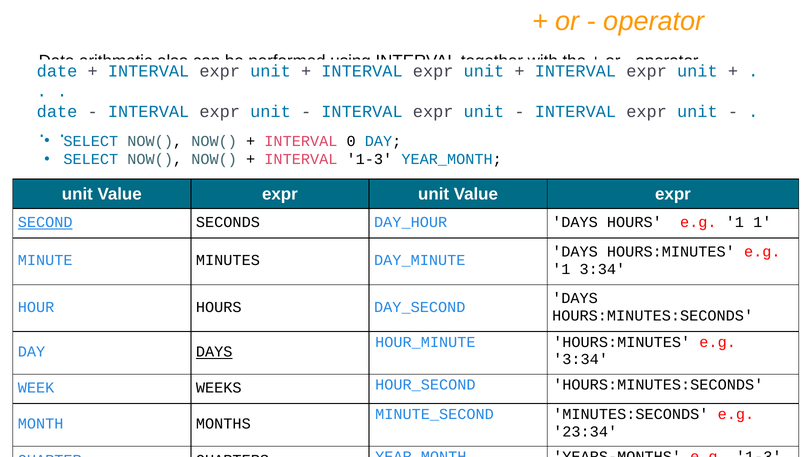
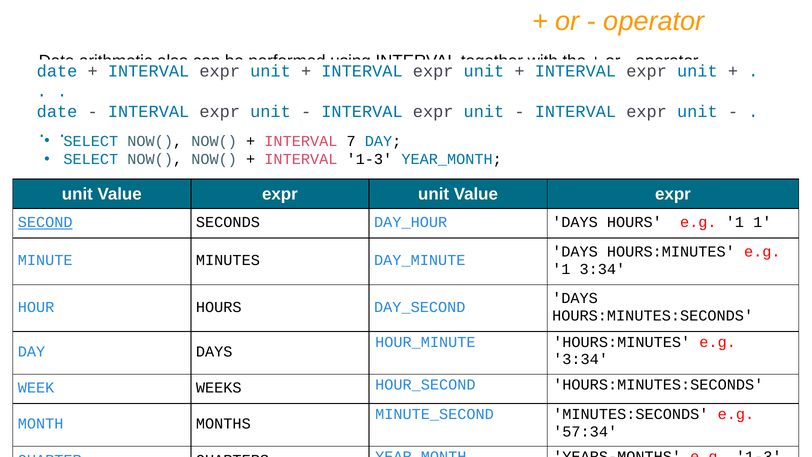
0: 0 -> 7 (351, 141)
DAYS underline: present -> none (214, 352)
23:34: 23:34 -> 57:34 (585, 431)
